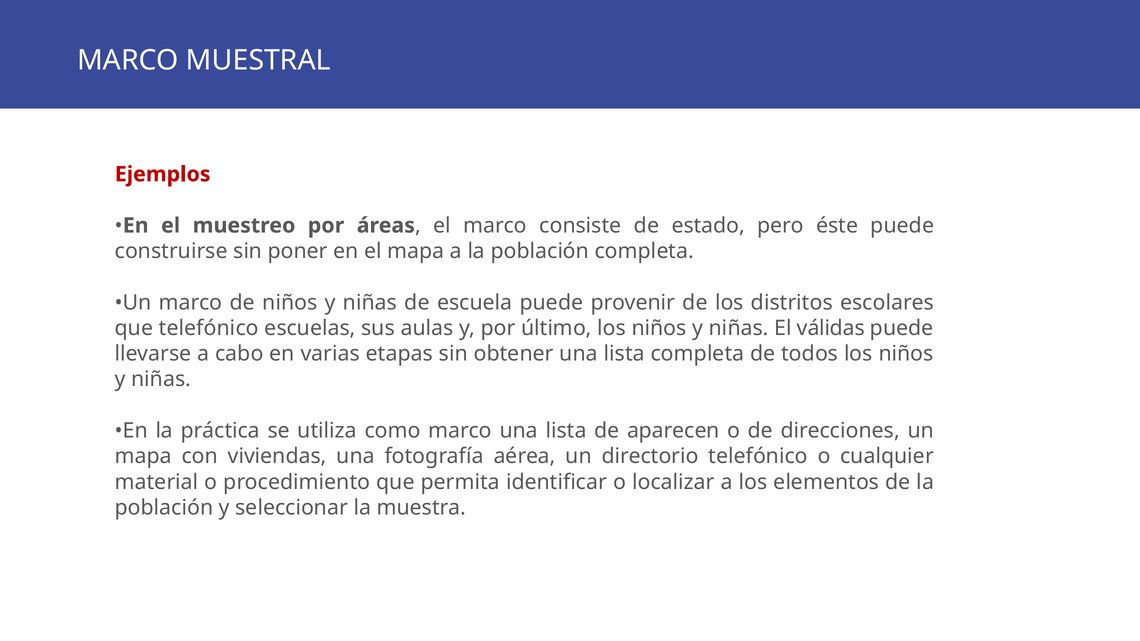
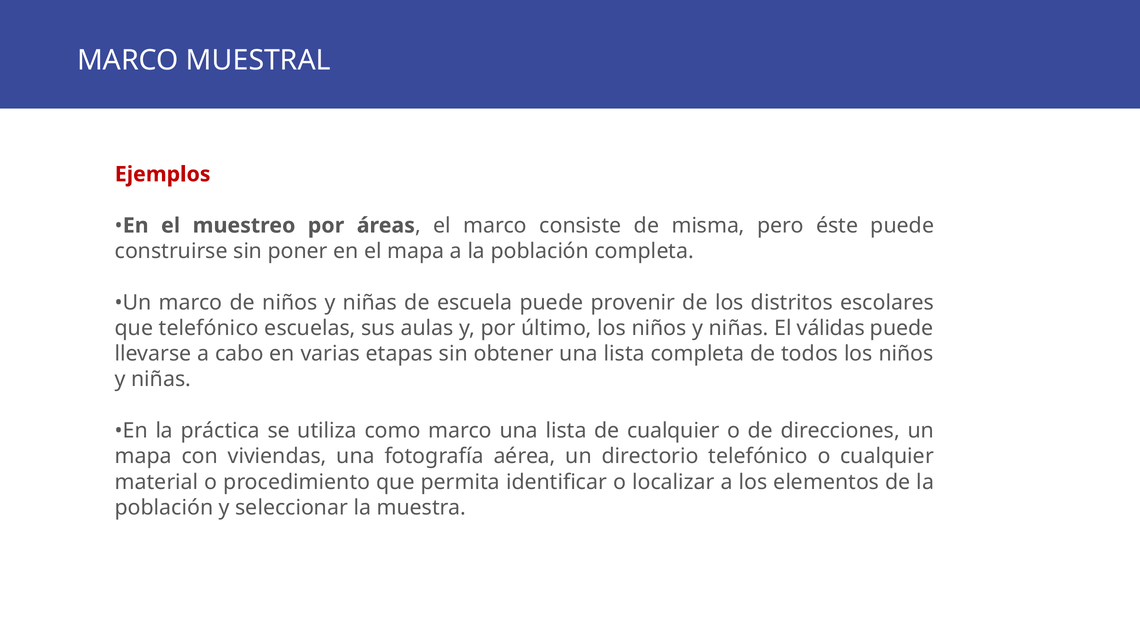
estado: estado -> misma (708, 226)
de aparecen: aparecen -> cualquier (673, 431)
